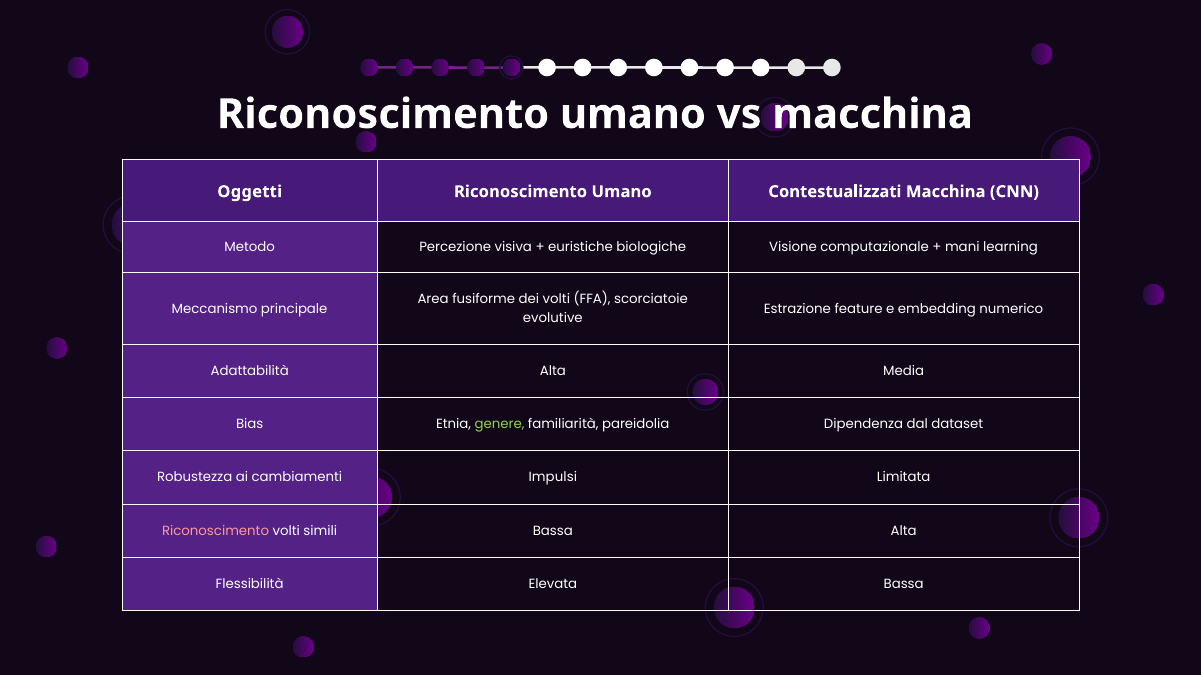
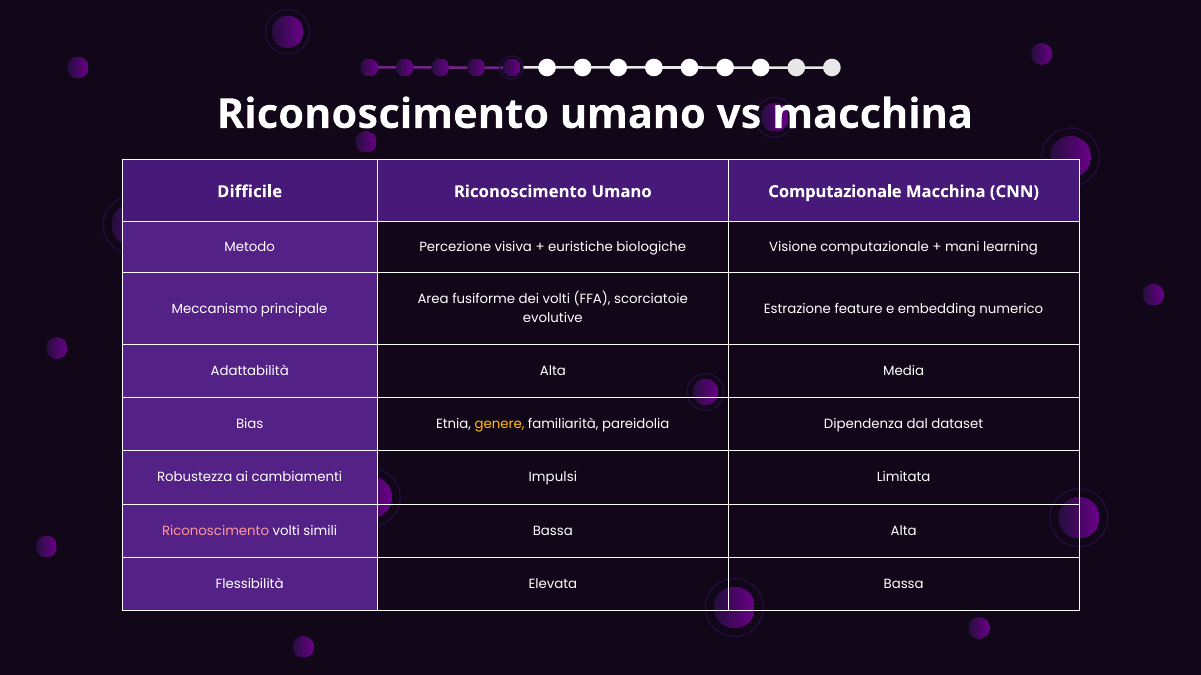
Oggetti: Oggetti -> Difficile (250, 192)
Umano Contestualizzati: Contestualizzati -> Computazionale (835, 192)
genere colour: light green -> yellow (499, 425)
